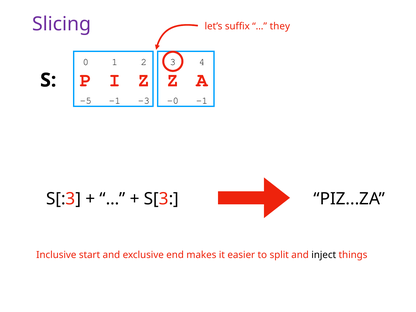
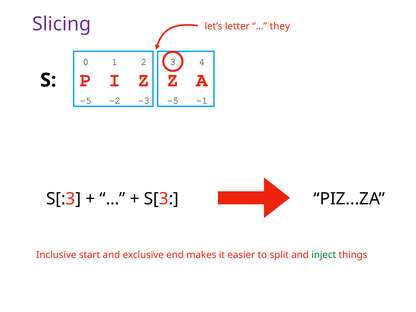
suffix: suffix -> letter (237, 26)
-5 -1: -1 -> -2 (115, 101)
-3 -0: -0 -> -5 (173, 101)
inject colour: black -> green (324, 255)
